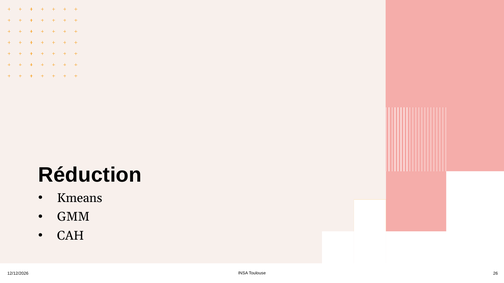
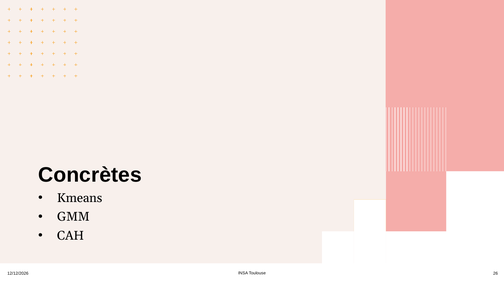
Réduction: Réduction -> Concrètes (90, 175)
